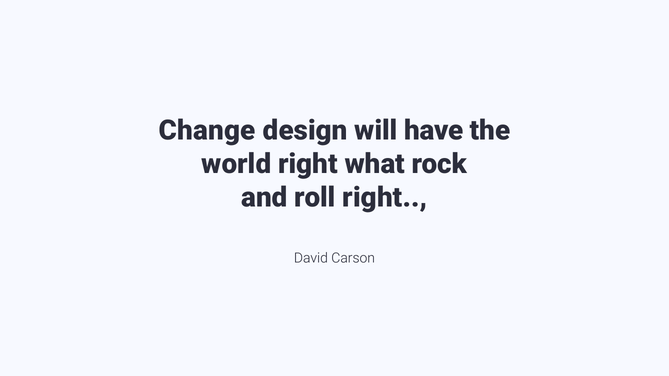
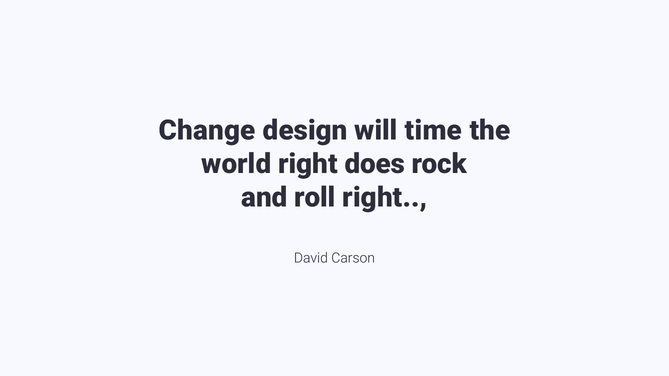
have: have -> time (434, 131)
what: what -> does (375, 164)
